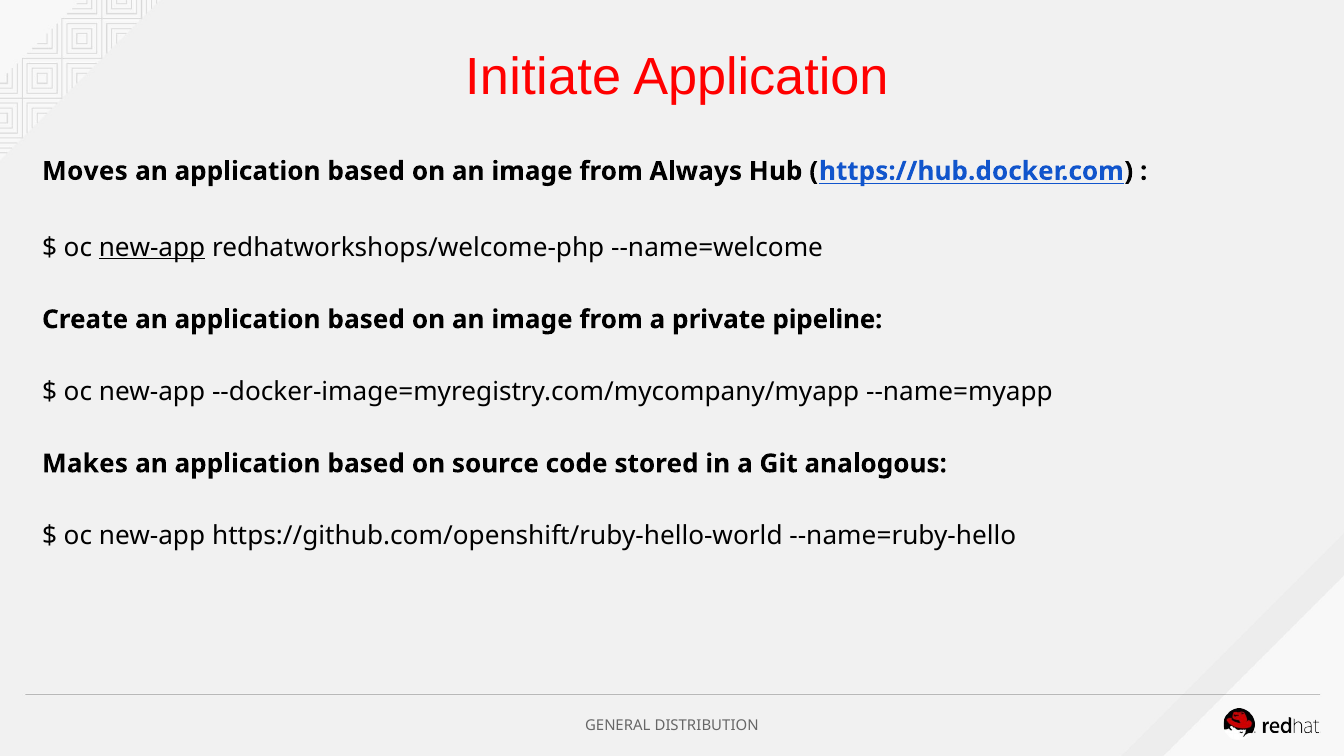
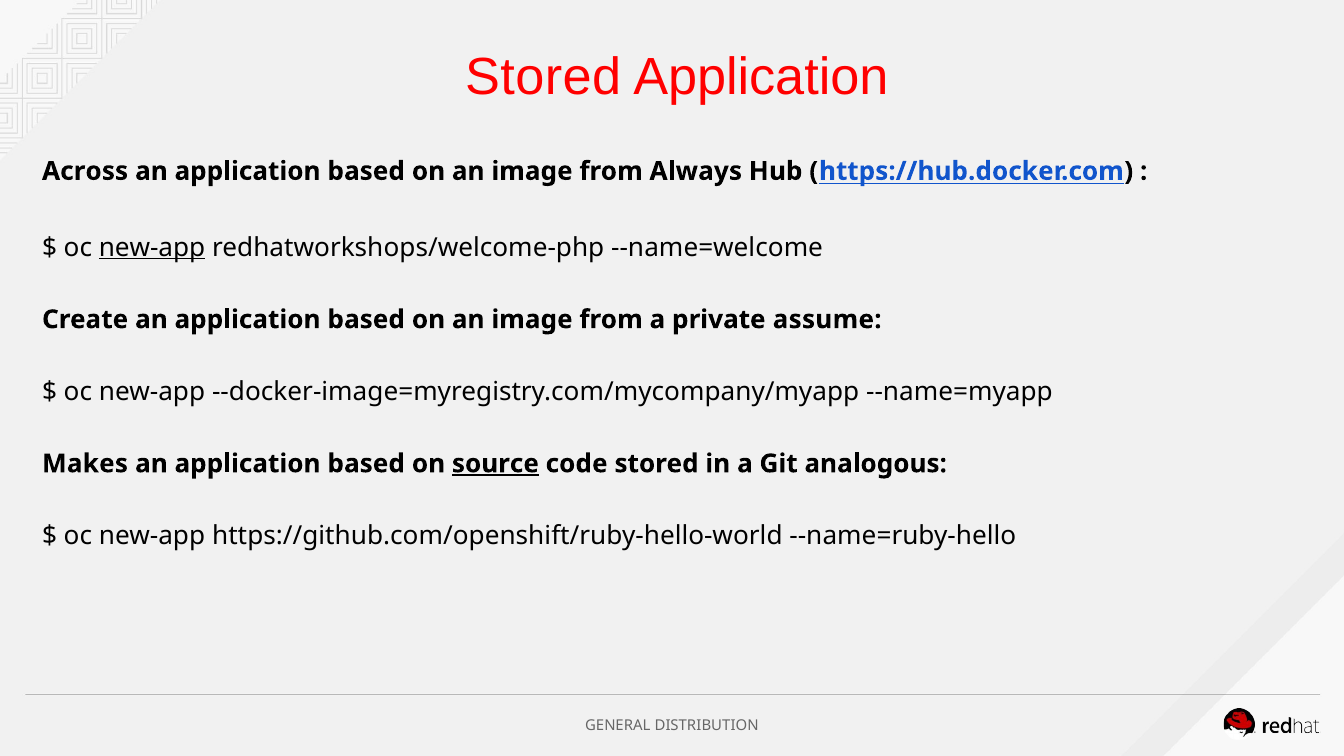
Initiate: Initiate -> Stored (543, 77)
Moves: Moves -> Across (85, 171)
pipeline: pipeline -> assume (827, 320)
source underline: none -> present (495, 464)
